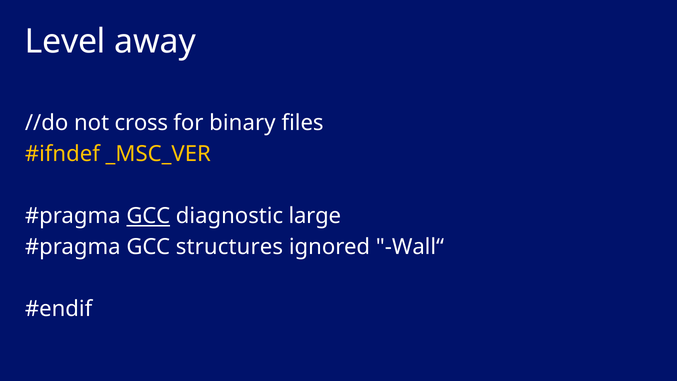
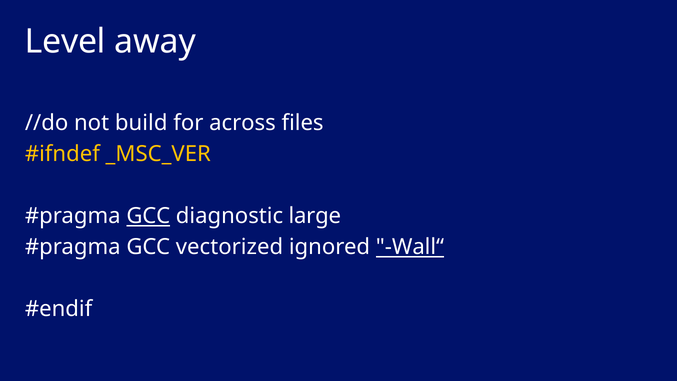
cross: cross -> build (141, 123)
binary: binary -> across (242, 123)
structures: structures -> vectorized (229, 247)
Wall“ underline: none -> present (410, 247)
